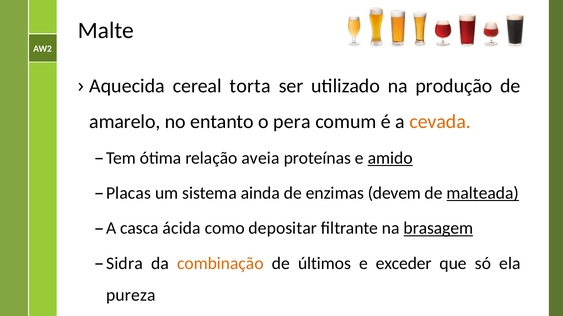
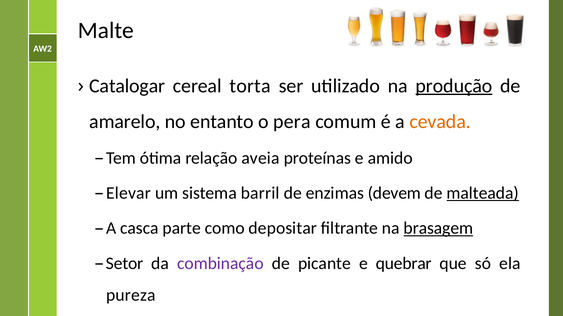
Aquecida: Aquecida -> Catalogar (127, 86)
produção underline: none -> present (454, 86)
amido underline: present -> none (390, 158)
Placas: Placas -> Elevar (129, 194)
ainda: ainda -> barril (260, 194)
ácida: ácida -> parte (182, 229)
Sidra: Sidra -> Setor (125, 264)
combinação colour: orange -> purple (220, 264)
últimos: últimos -> picante (324, 264)
exceder: exceder -> quebrar (404, 264)
